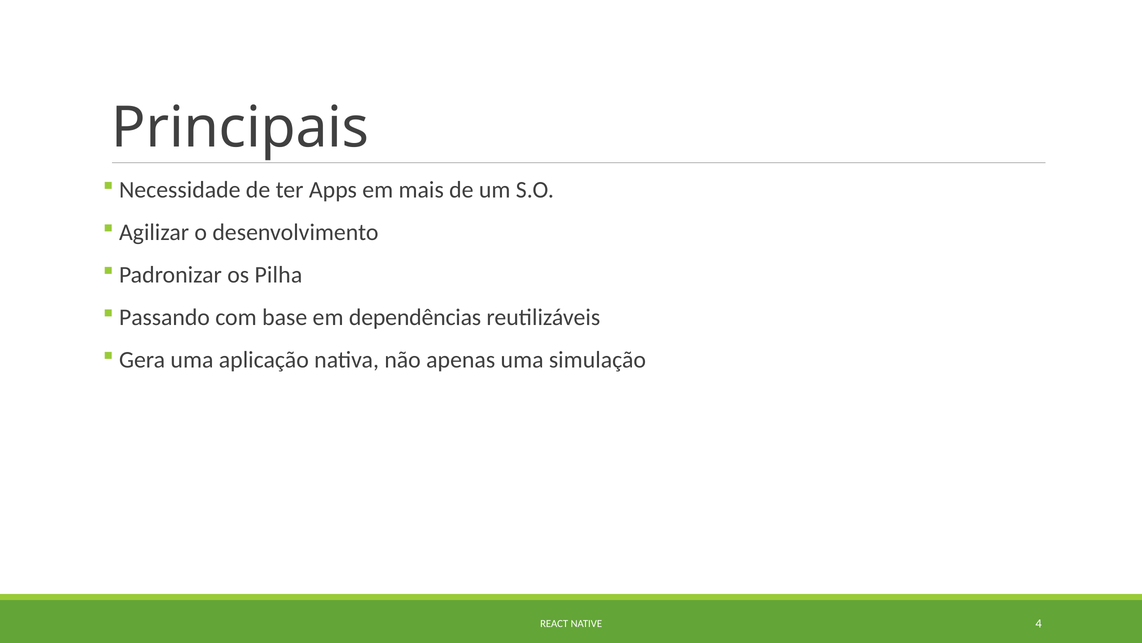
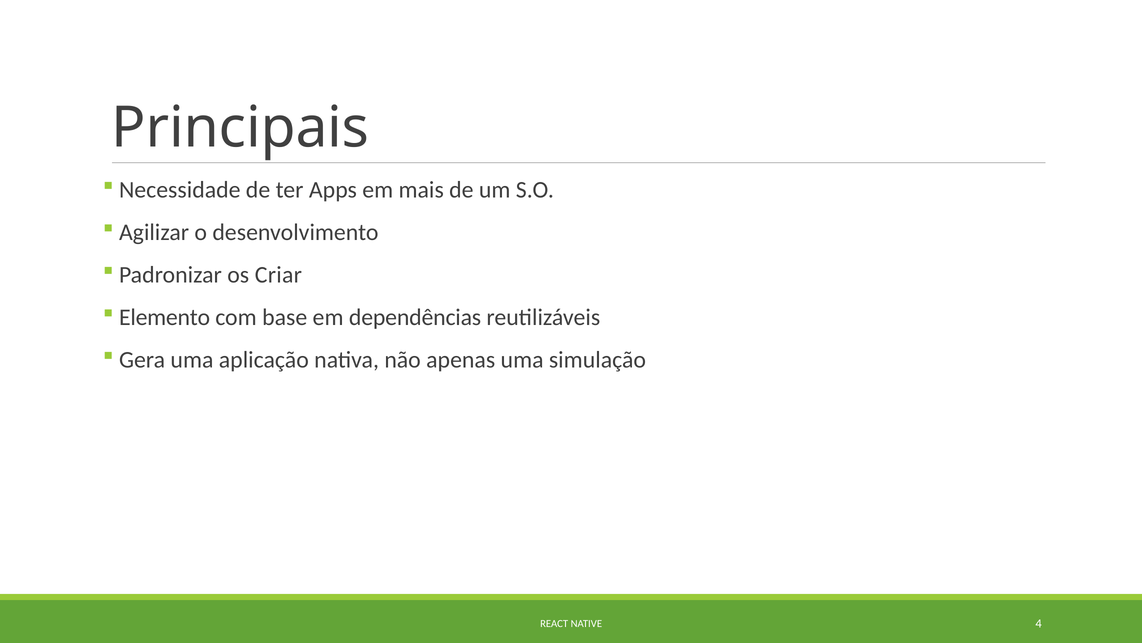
Pilha: Pilha -> Criar (278, 275)
Passando: Passando -> Elemento (165, 317)
